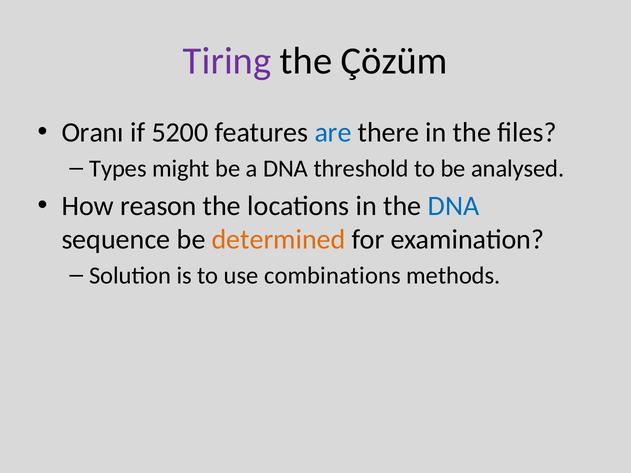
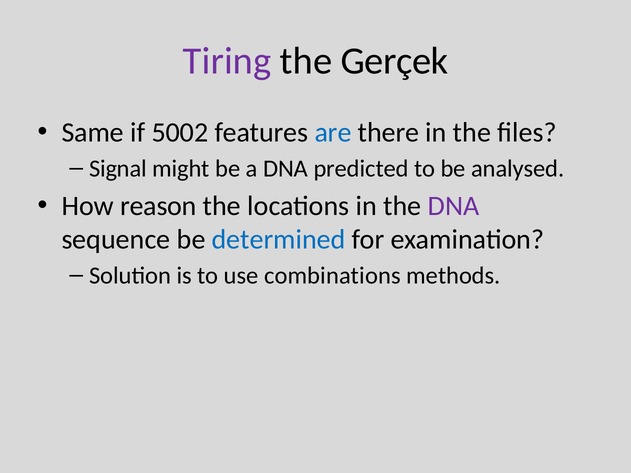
Çözüm: Çözüm -> Gerçek (394, 61)
Oranı: Oranı -> Same (93, 132)
5200: 5200 -> 5002 (180, 132)
Types: Types -> Signal (118, 169)
threshold: threshold -> predicted (361, 169)
DNA colour: blue -> purple (454, 206)
determined colour: orange -> blue (279, 240)
